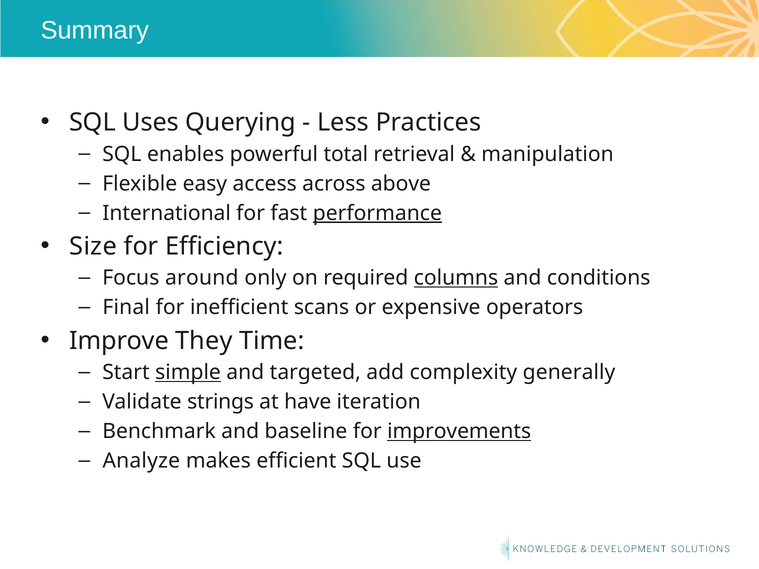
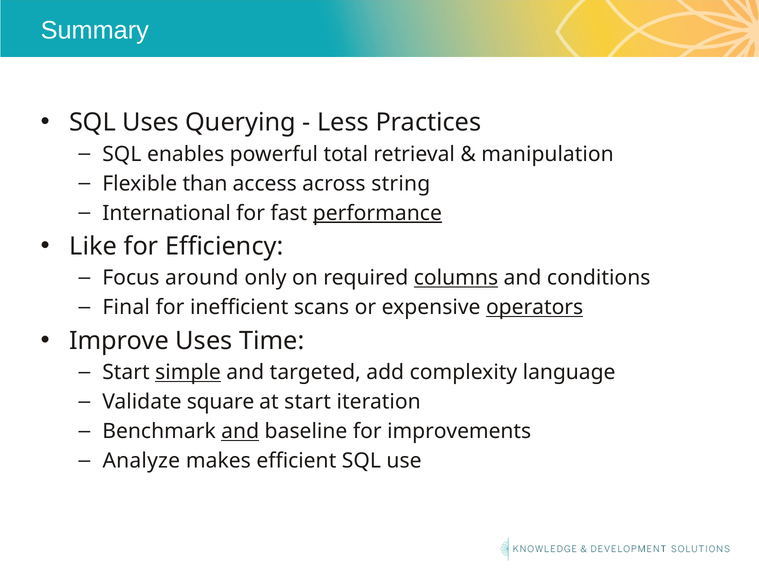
easy: easy -> than (205, 184)
above: above -> string (401, 184)
Size: Size -> Like (93, 246)
operators underline: none -> present (535, 308)
Improve They: They -> Uses (204, 341)
generally: generally -> language (569, 373)
strings: strings -> square (221, 402)
at have: have -> start (308, 402)
and underline: none -> present (240, 432)
improvements underline: present -> none (459, 432)
